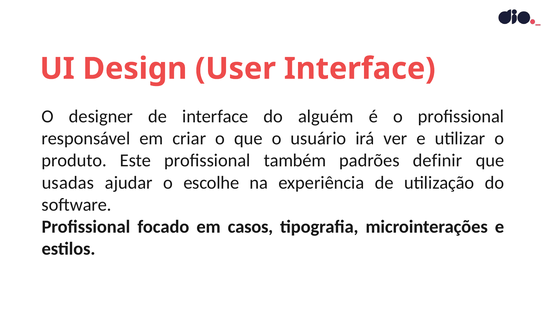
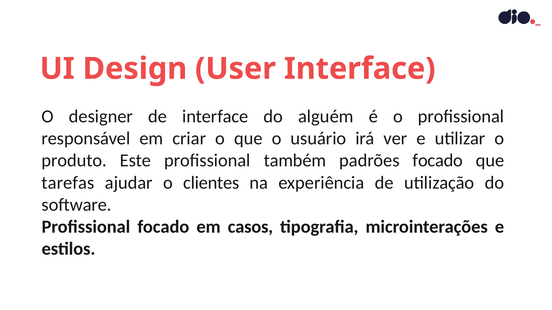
padrões definir: definir -> focado (438, 161)
usadas: usadas -> tarefas (68, 183)
escolhe: escolhe -> clientes (211, 183)
